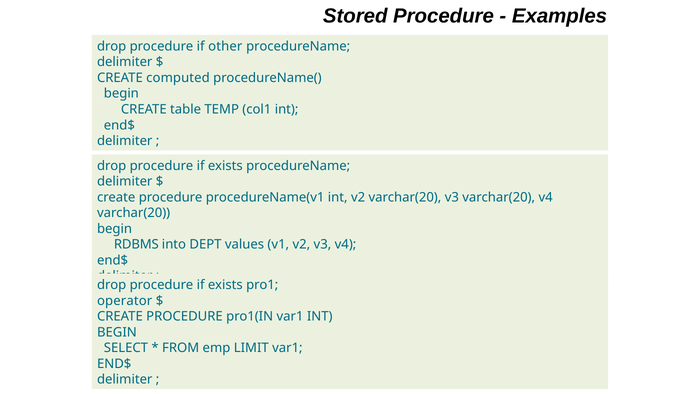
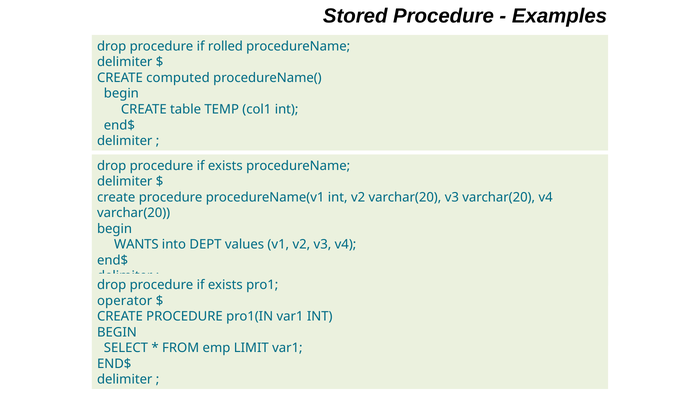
other: other -> rolled (225, 46)
RDBMS: RDBMS -> WANTS (136, 245)
